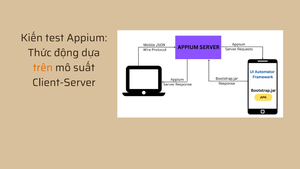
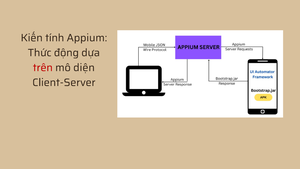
test: test -> tính (55, 38)
trên colour: orange -> red (43, 67)
suất: suất -> diện (84, 67)
